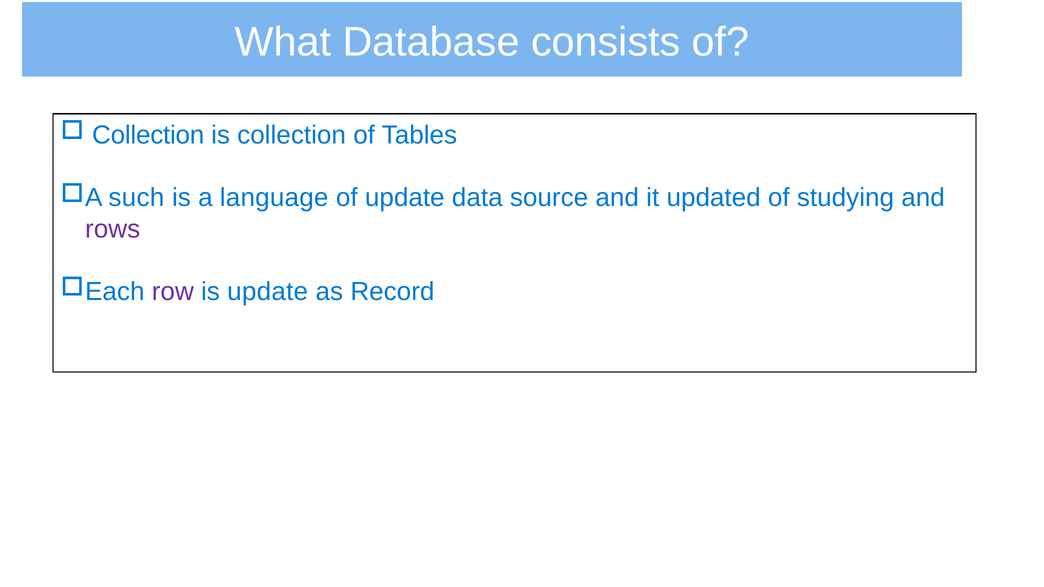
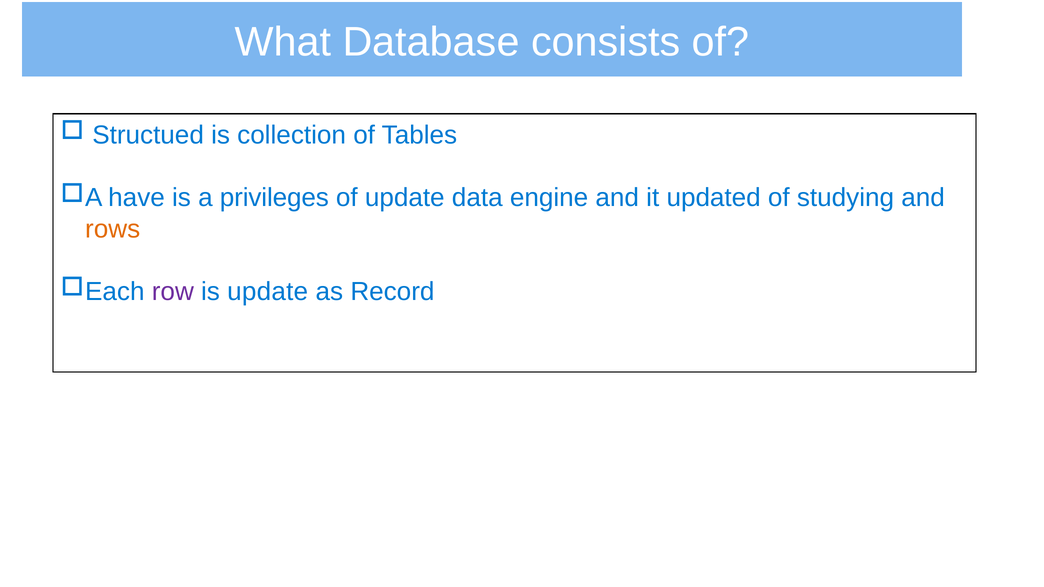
Collection: Collection -> Structued (148, 135)
such: such -> have (137, 198)
language: language -> privileges (274, 198)
source: source -> engine (549, 198)
rows colour: purple -> orange (113, 229)
